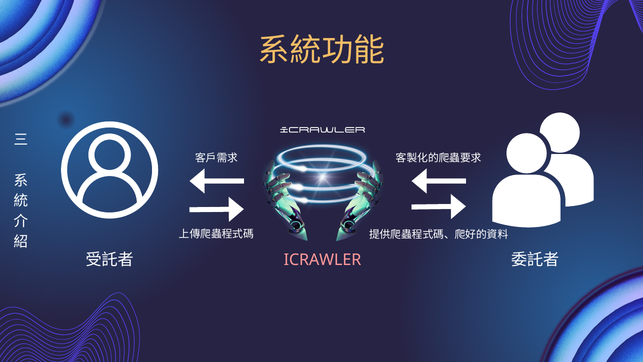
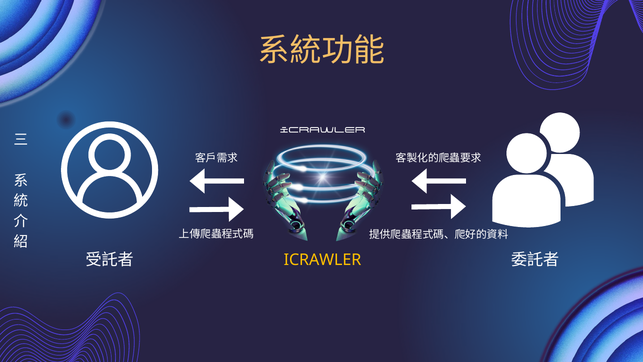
ICRAWLER colour: pink -> yellow (322, 260)
